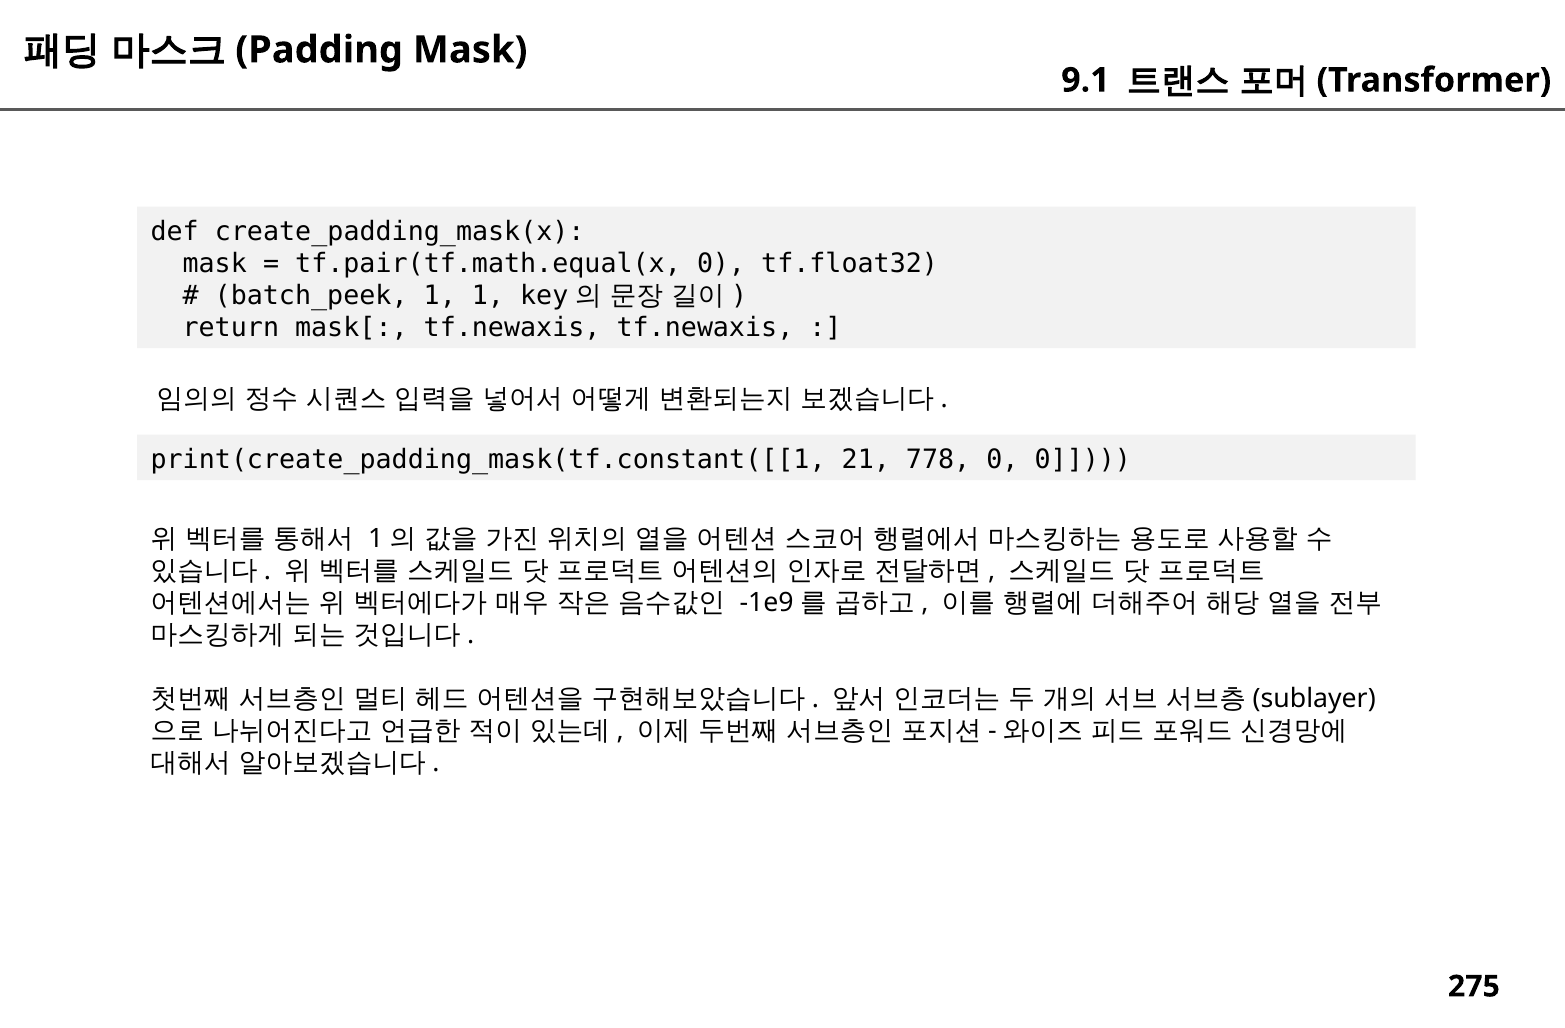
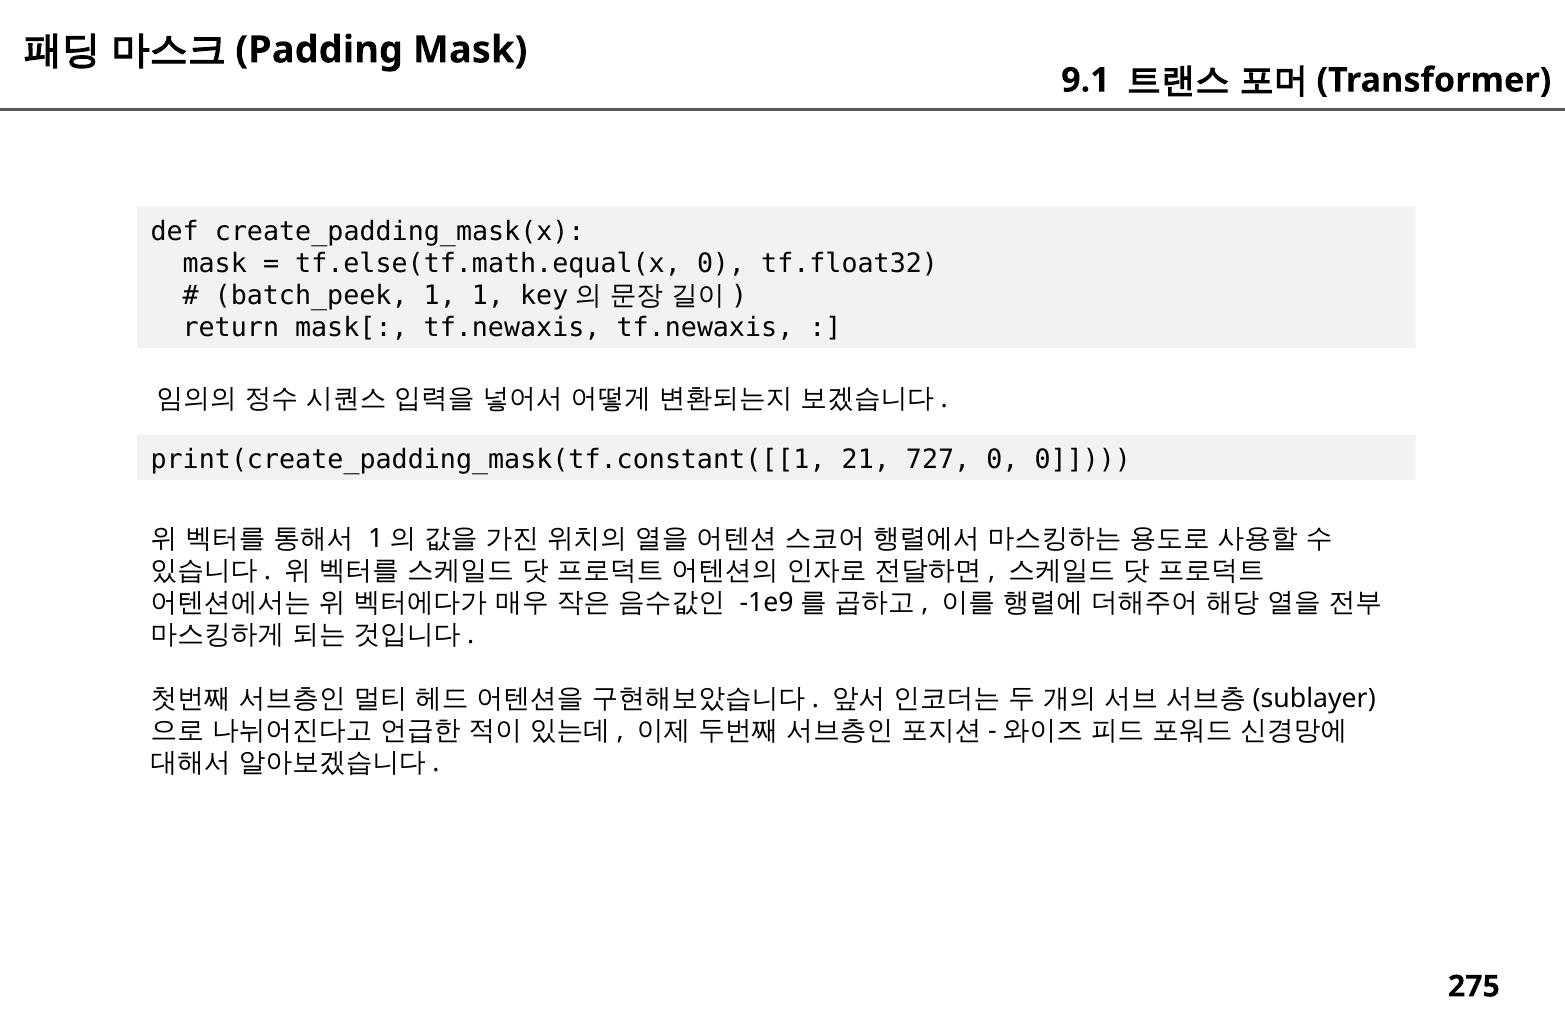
tf.pair(tf.math.equal(x: tf.pair(tf.math.equal(x -> tf.else(tf.math.equal(x (488, 263)
778: 778 -> 727 (938, 459)
